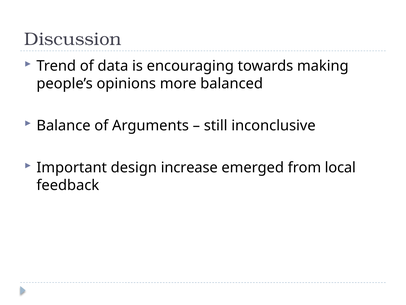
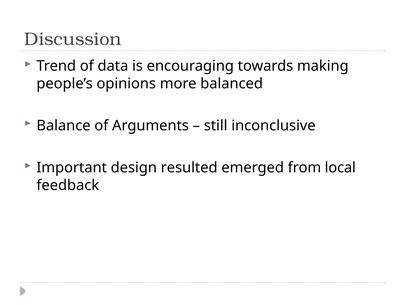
increase: increase -> resulted (189, 167)
